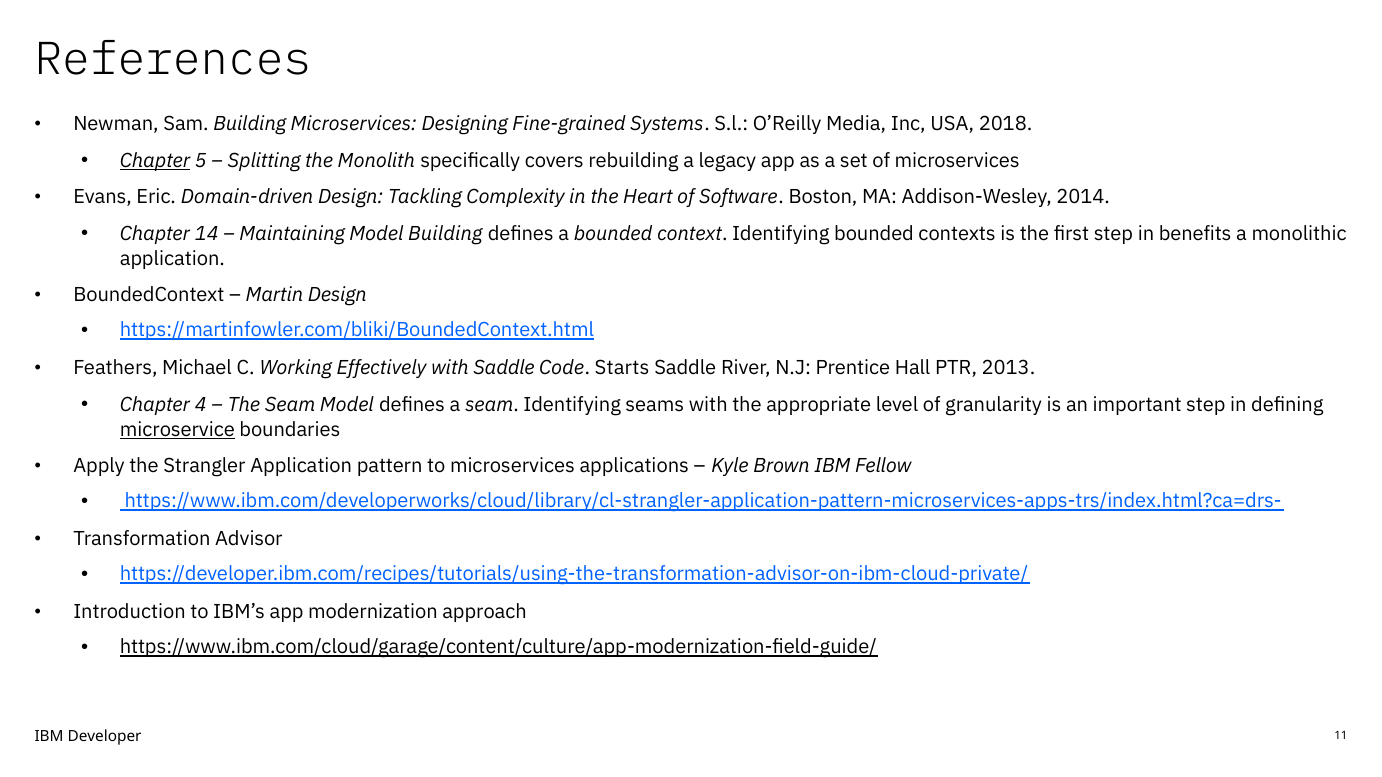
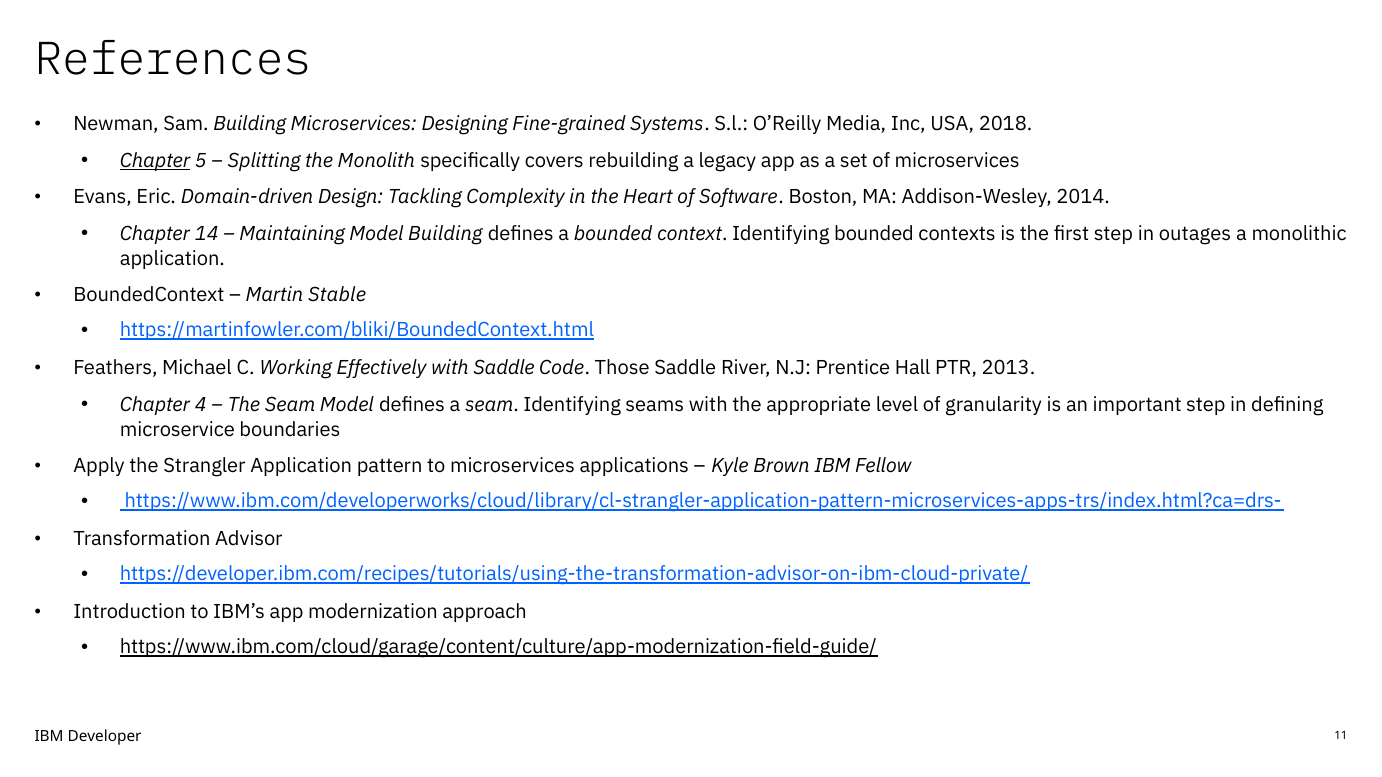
benefits: benefits -> outages (1195, 234)
Martin Design: Design -> Stable (337, 295)
Starts: Starts -> Those (622, 368)
microservice underline: present -> none (177, 430)
